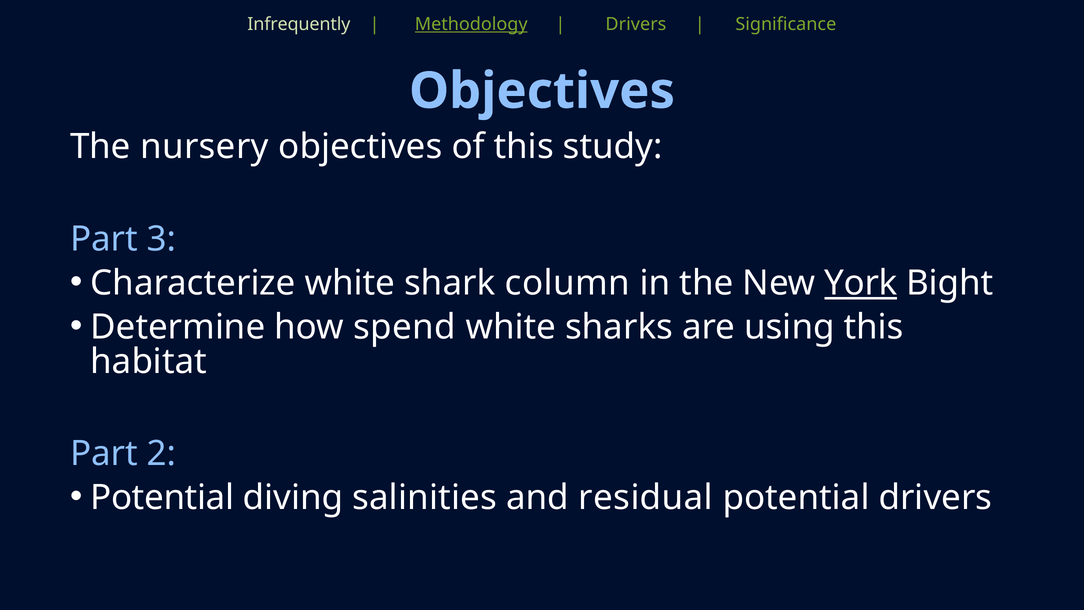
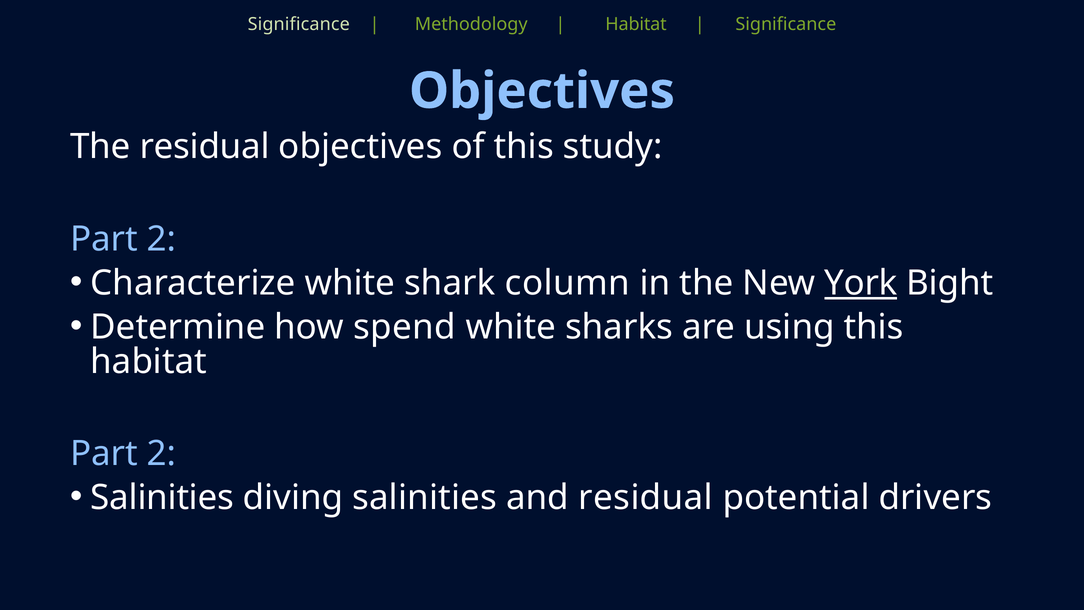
Infrequently: Infrequently -> Significance (299, 24)
Methodology underline: present -> none (471, 24)
Drivers: Drivers -> Habitat (636, 24)
The nursery: nursery -> residual (205, 147)
3: 3 -> 2 (162, 239)
Potential: Potential -> Salinities (162, 498)
